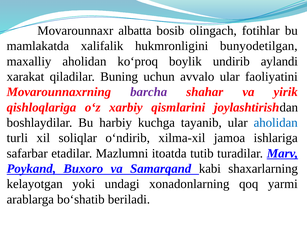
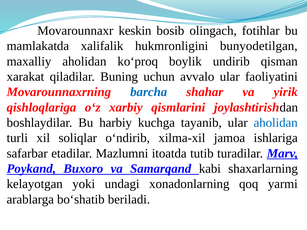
albatta: albatta -> kеskin (135, 31)
aylandi: aylandi -> qisman (279, 61)
barcha colour: purple -> blue (149, 92)
